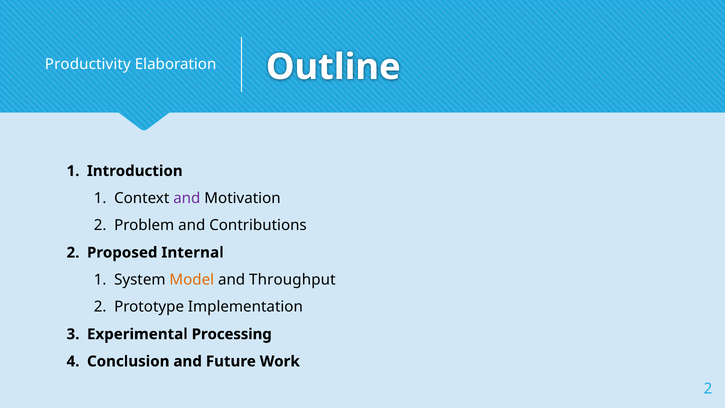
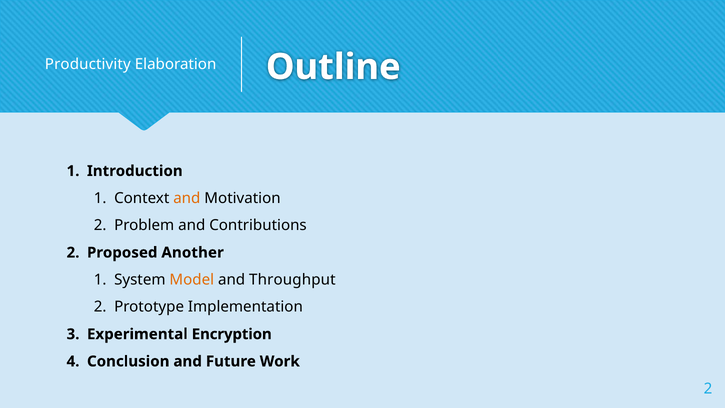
and colour: purple -> orange (187, 198)
Internal: Internal -> Another (193, 252)
Processing: Processing -> Encryption (232, 334)
